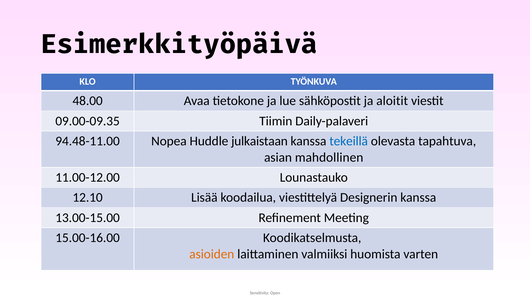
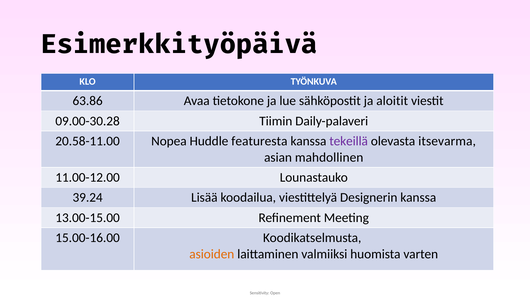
48.00: 48.00 -> 63.86 (88, 101)
09.00-09.35: 09.00-09.35 -> 09.00-30.28 (88, 121)
94.48-11.00: 94.48-11.00 -> 20.58-11.00 (88, 141)
julkaistaan: julkaistaan -> featuresta (259, 141)
tekeillä colour: blue -> purple (349, 141)
tapahtuva: tapahtuva -> itsevarma (447, 141)
12.10: 12.10 -> 39.24 (88, 198)
